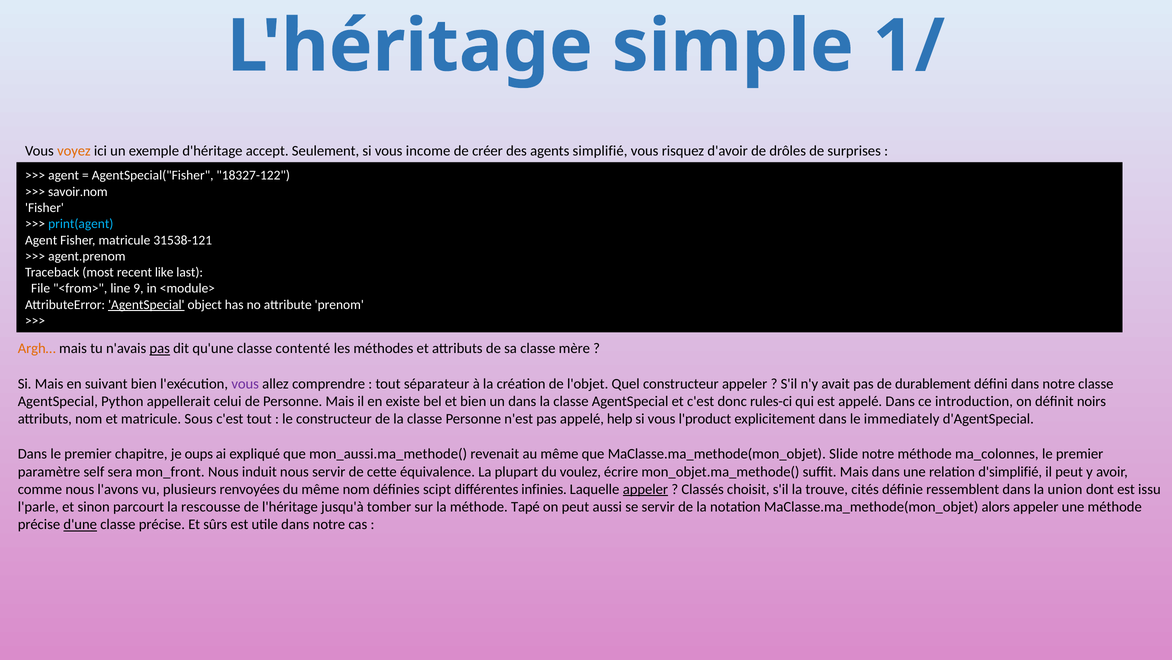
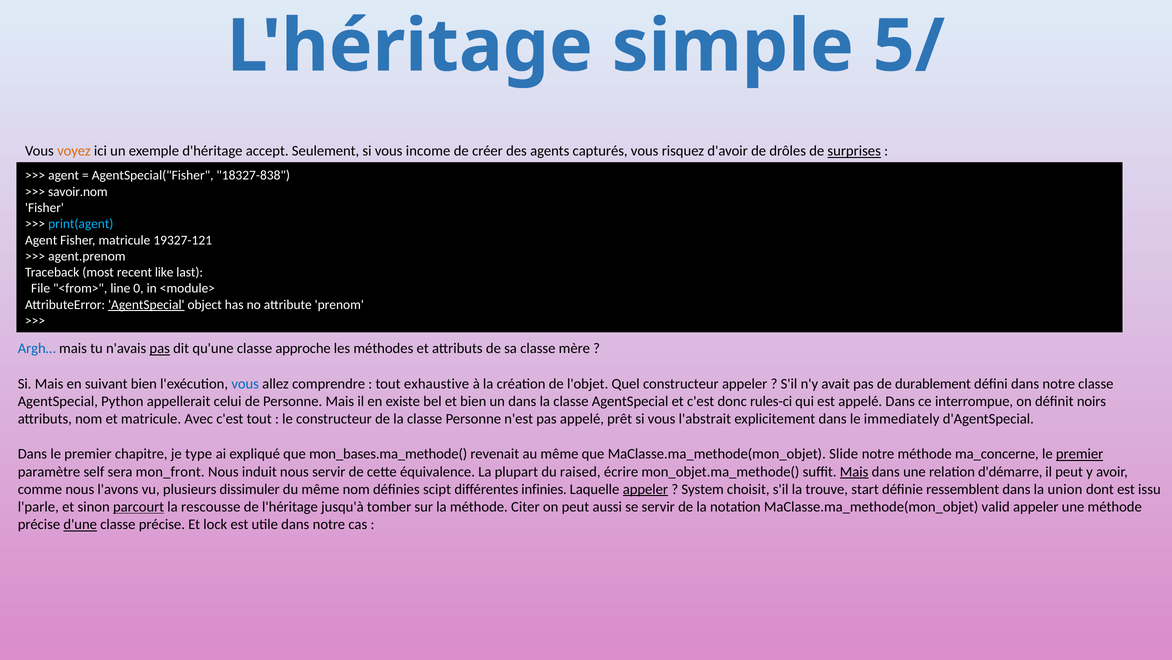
1/: 1/ -> 5/ (909, 46)
simplifié: simplifié -> capturés (600, 151)
surprises underline: none -> present (854, 151)
18327-122: 18327-122 -> 18327-838 (253, 175)
31538-121: 31538-121 -> 19327-121 (183, 240)
9: 9 -> 0 (138, 288)
Argh… colour: orange -> blue (37, 348)
contenté: contenté -> approche (303, 348)
vous colour: purple -> blue (245, 383)
séparateur: séparateur -> exhaustive (437, 383)
introduction: introduction -> interrompue (974, 401)
Sous: Sous -> Avec (199, 418)
help: help -> prêt (620, 418)
l'product: l'product -> l'abstrait (705, 418)
oups: oups -> type (199, 454)
mon_aussi.ma_methode(: mon_aussi.ma_methode( -> mon_bases.ma_methode( (388, 454)
ma_colonnes: ma_colonnes -> ma_concerne (997, 454)
premier underline: none -> present (1080, 454)
voulez: voulez -> raised (580, 471)
Mais underline: none -> present (854, 471)
d'simplifié: d'simplifié -> d'démarre (1010, 471)
renvoyées: renvoyées -> dissimuler (250, 489)
Classés: Classés -> System (703, 489)
cités: cités -> start (865, 489)
parcourt underline: none -> present (139, 506)
Tapé: Tapé -> Citer (525, 506)
alors: alors -> valid (996, 506)
sûrs: sûrs -> lock (215, 524)
